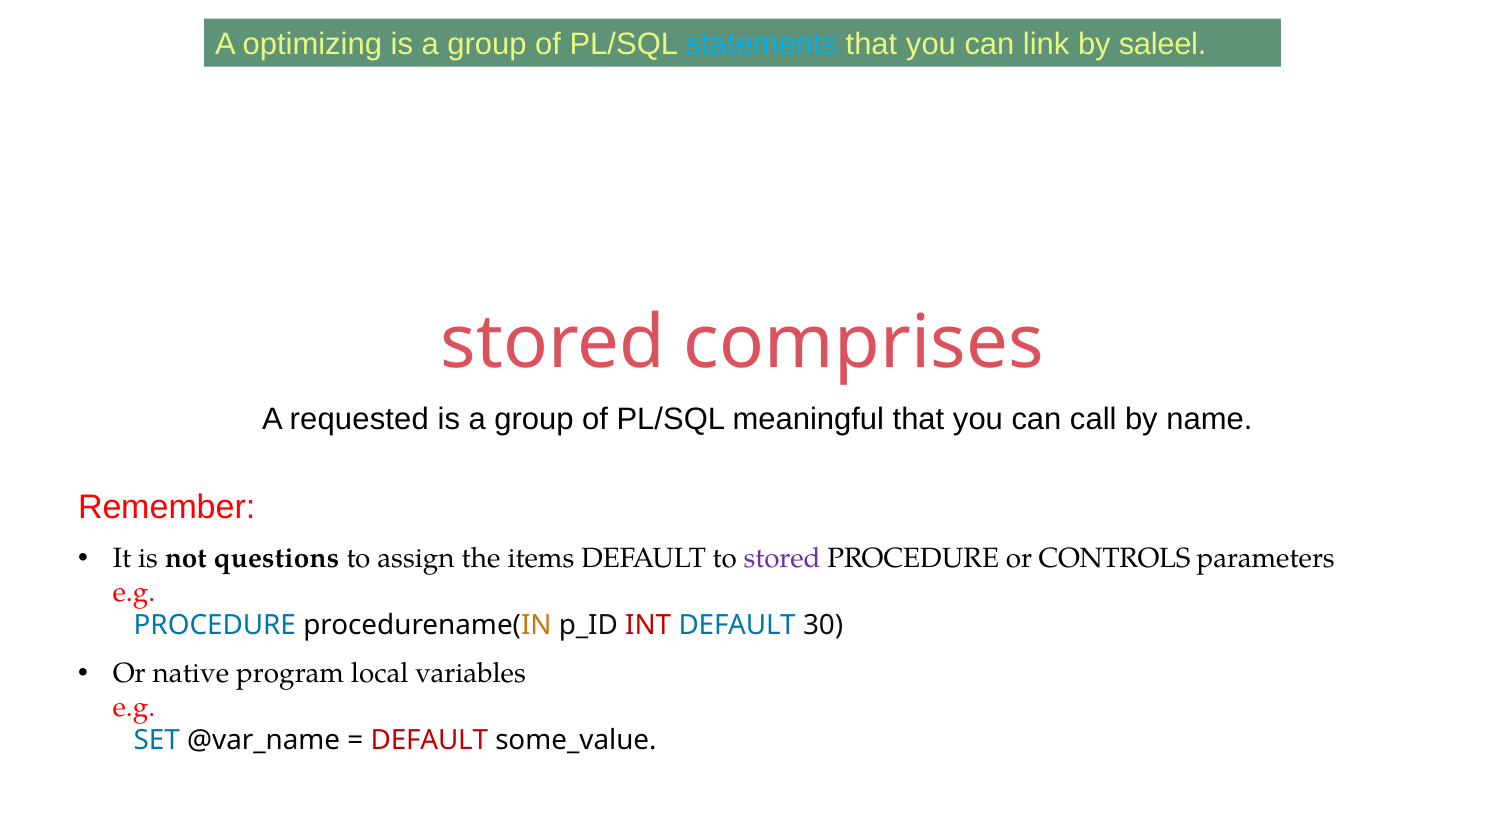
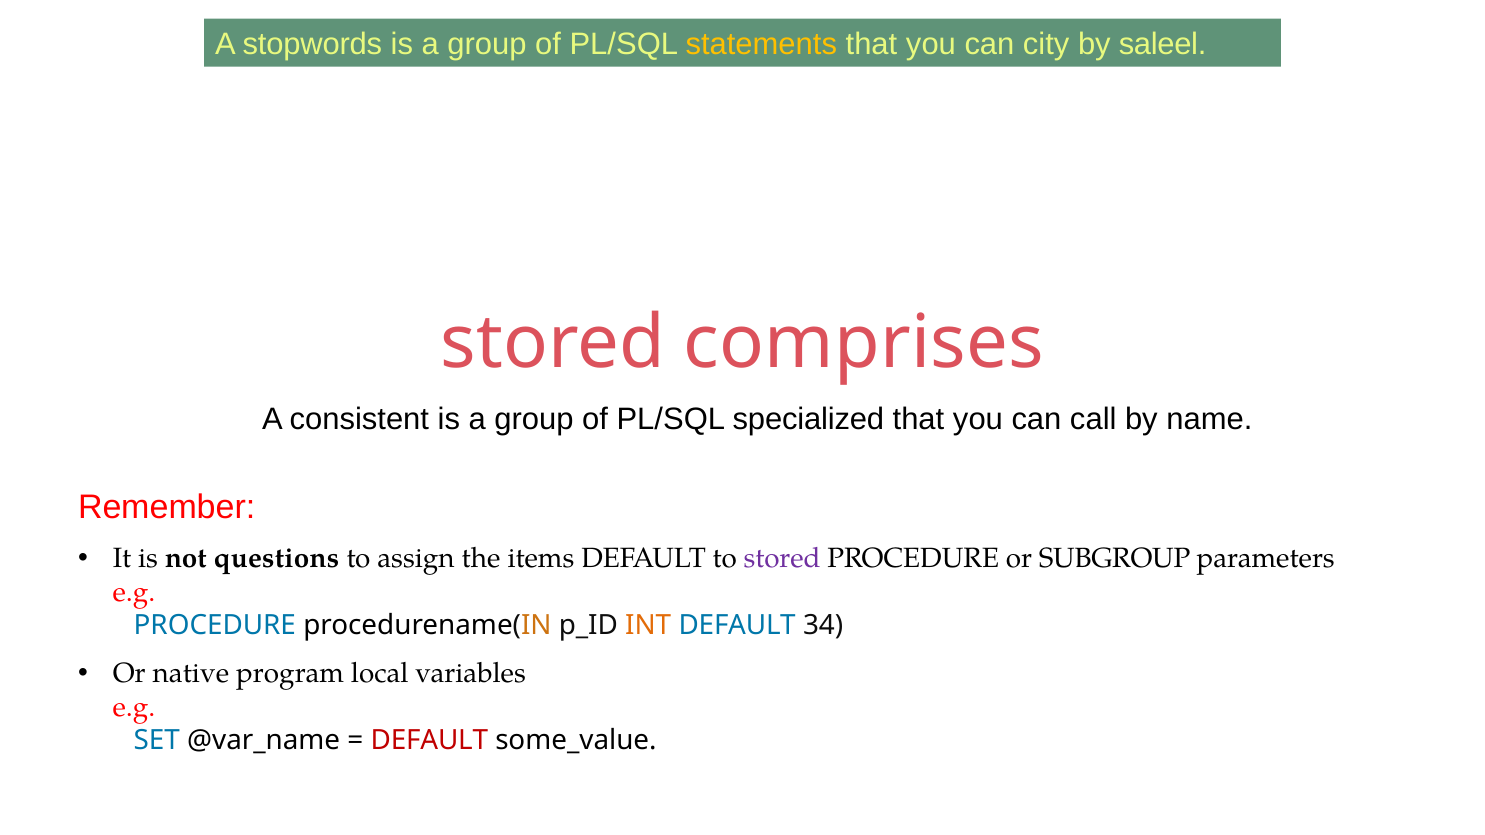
optimizing: optimizing -> stopwords (312, 45)
statements colour: light blue -> yellow (761, 45)
link: link -> city (1046, 45)
requested: requested -> consistent (359, 419)
meaningful: meaningful -> specialized (808, 419)
CONTROLS: CONTROLS -> SUBGROUP (1115, 559)
INT colour: red -> orange (648, 626)
30: 30 -> 34 (823, 626)
